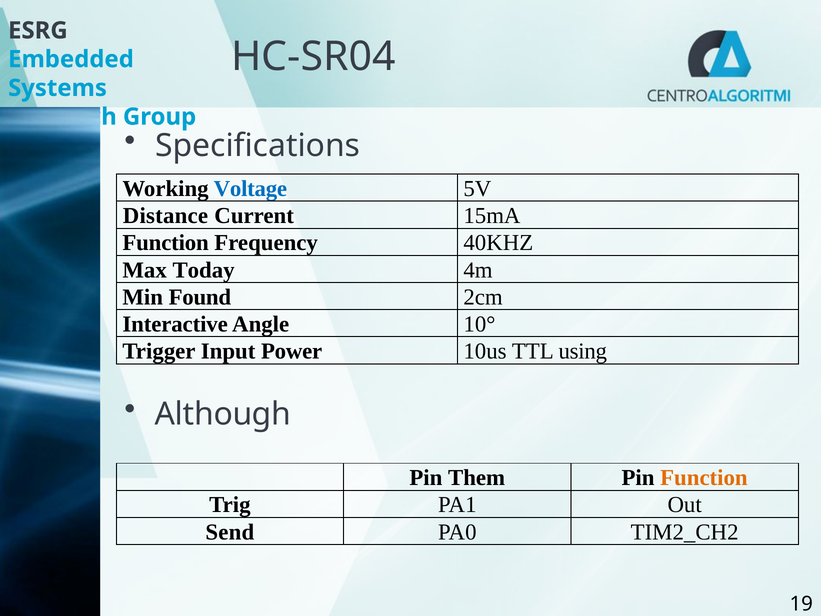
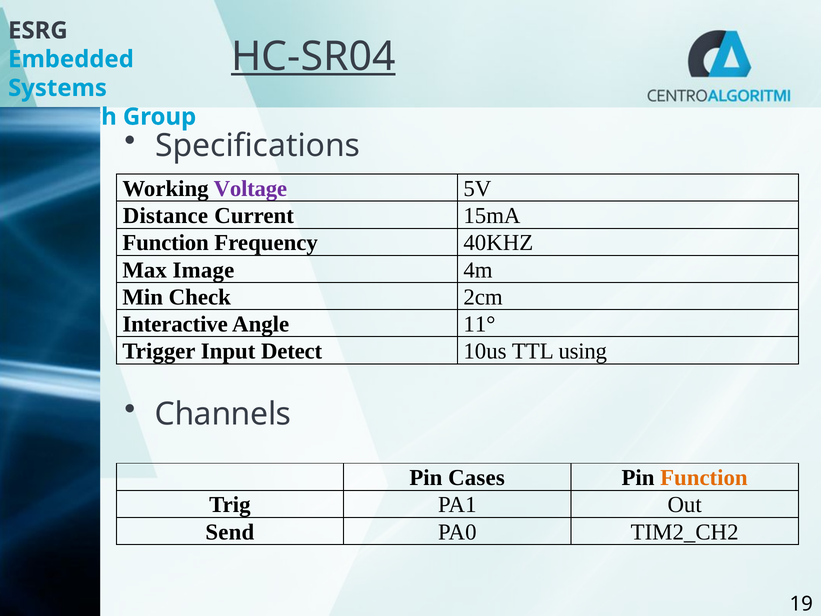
HC-SR04 underline: none -> present (313, 57)
Voltage colour: blue -> purple (250, 189)
Today: Today -> Image (203, 270)
Found: Found -> Check (200, 297)
10°: 10° -> 11° (479, 324)
Power: Power -> Detect (292, 351)
Although: Although -> Channels (223, 414)
Them: Them -> Cases (476, 478)
